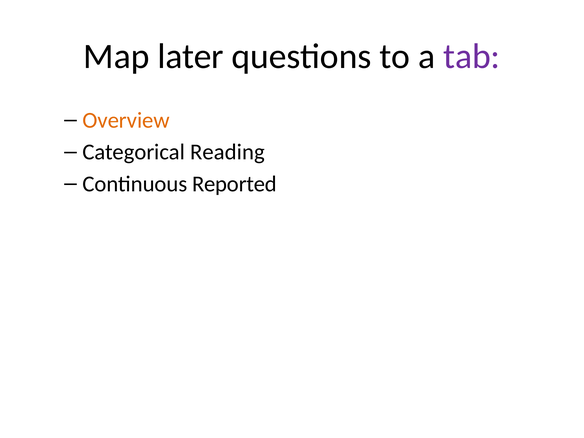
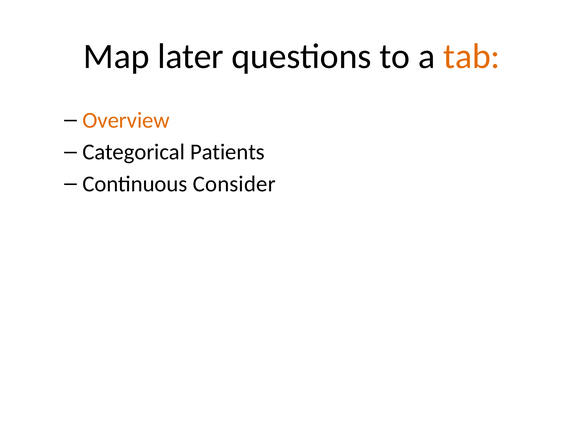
tab colour: purple -> orange (472, 57)
Reading: Reading -> Patients (227, 152)
Reported: Reported -> Consider (234, 184)
